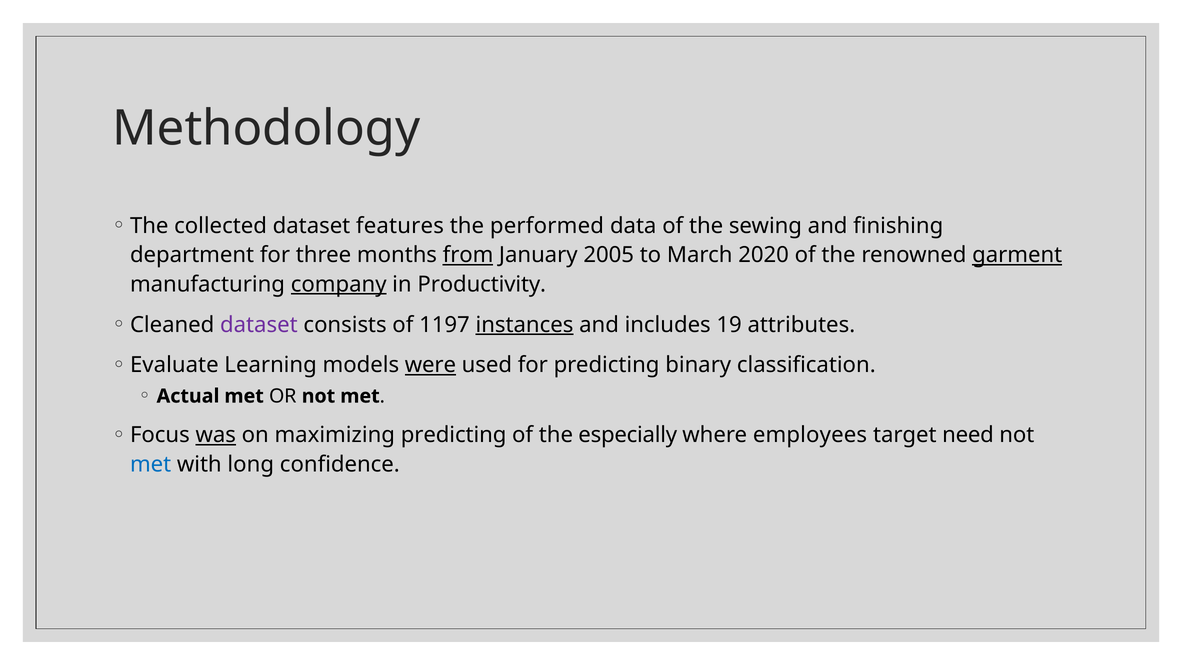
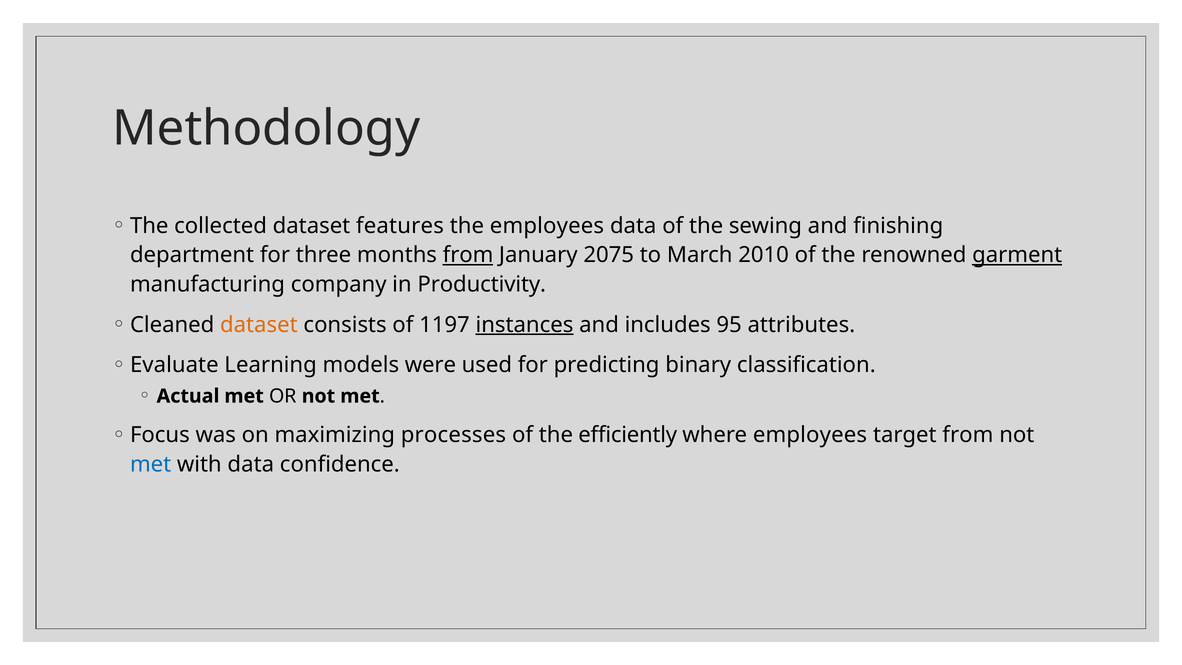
the performed: performed -> employees (547, 226)
2005: 2005 -> 2075 (609, 255)
2020: 2020 -> 2010 (764, 255)
company underline: present -> none (339, 284)
dataset colour: purple -> orange (259, 325)
19: 19 -> 95 (729, 325)
were underline: present -> none (430, 365)
was underline: present -> none (216, 435)
maximizing predicting: predicting -> processes (453, 435)
especially: especially -> efficiently (628, 435)
target need: need -> from (968, 435)
with long: long -> data (251, 464)
